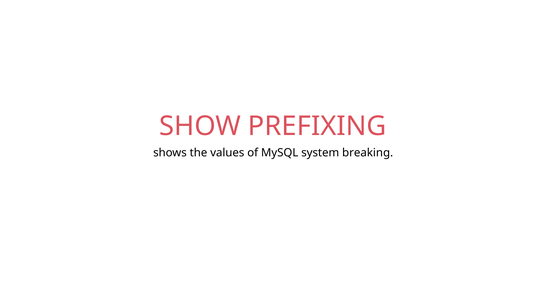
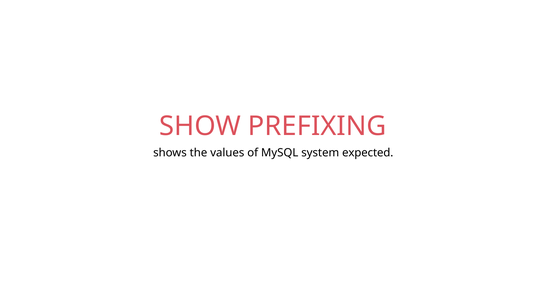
breaking: breaking -> expected (368, 153)
